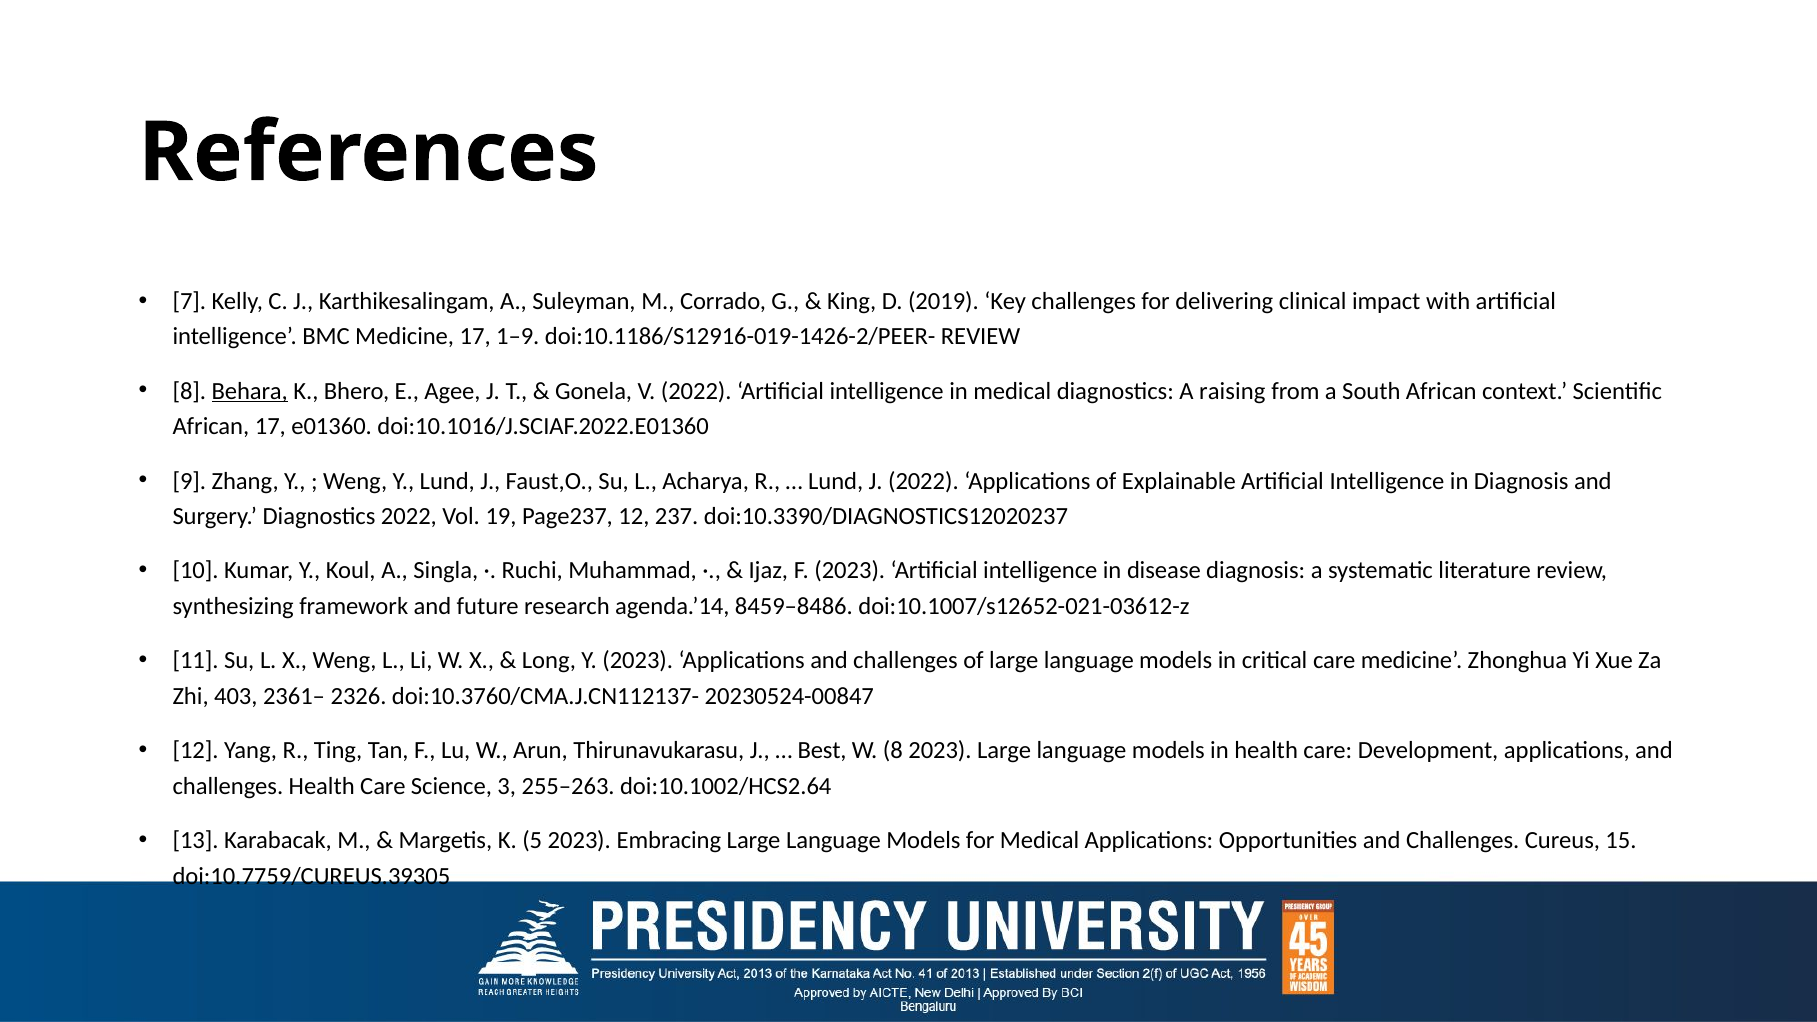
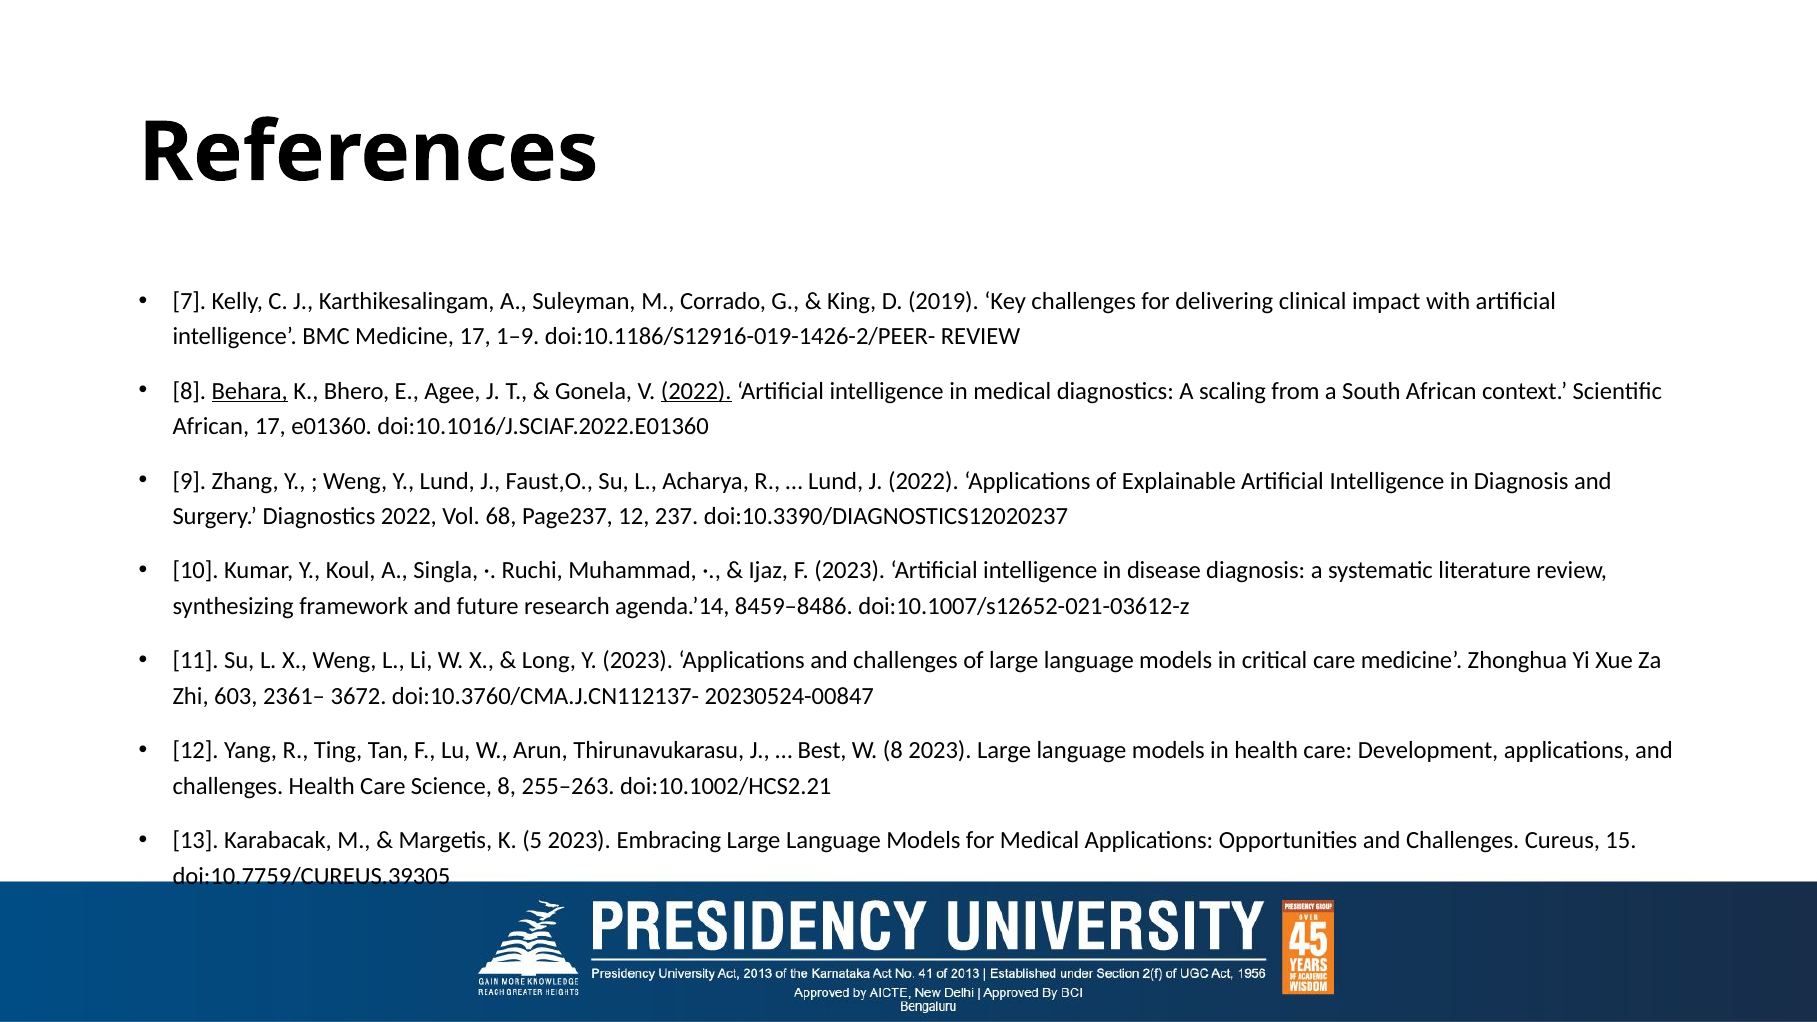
2022 underline: none -> present (696, 391)
raising: raising -> scaling (1232, 391)
19: 19 -> 68 (501, 516)
403: 403 -> 603 (236, 696)
2326: 2326 -> 3672 (359, 696)
Science 3: 3 -> 8 (507, 786)
doi:10.1002/HCS2.64: doi:10.1002/HCS2.64 -> doi:10.1002/HCS2.21 (726, 786)
